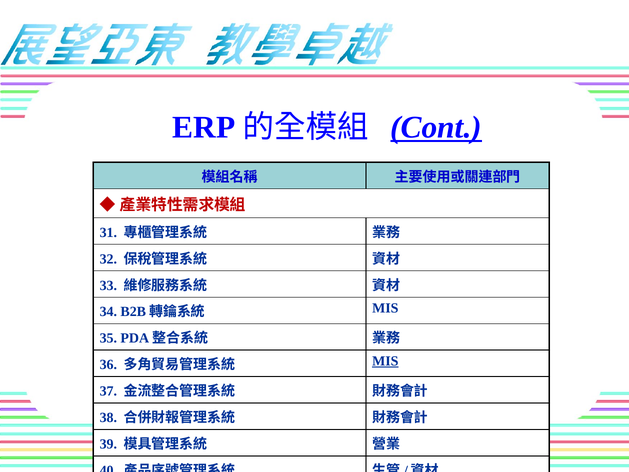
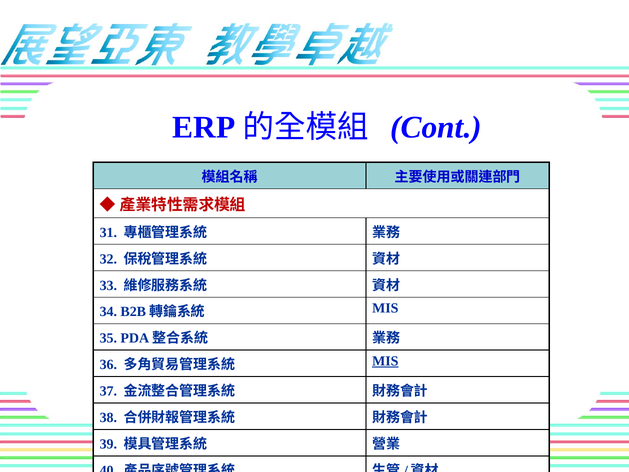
Cont underline: present -> none (436, 127)
